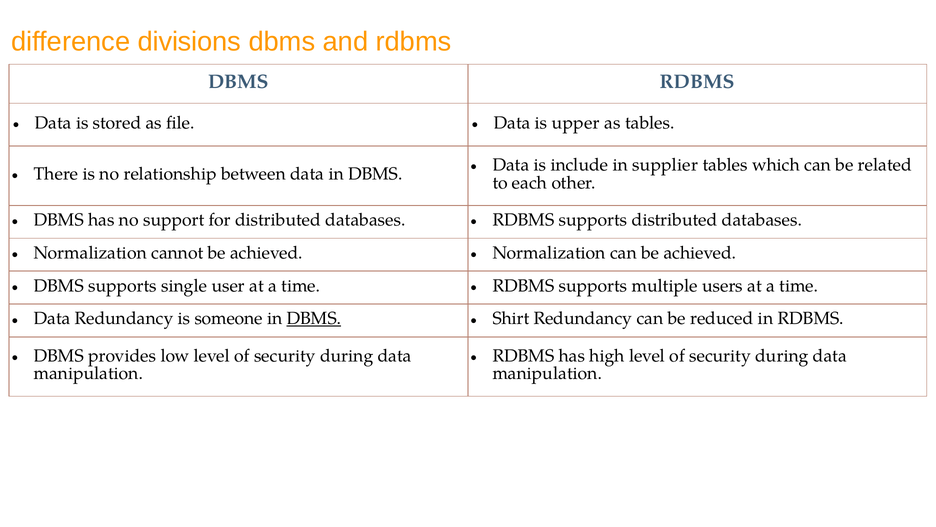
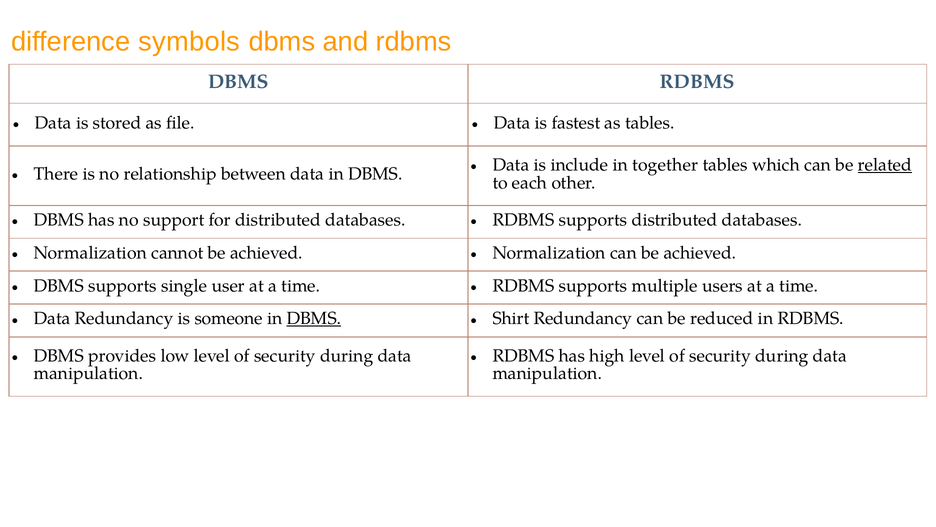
divisions: divisions -> symbols (189, 42)
upper: upper -> fastest (576, 123)
supplier: supplier -> together (665, 165)
related underline: none -> present (885, 165)
